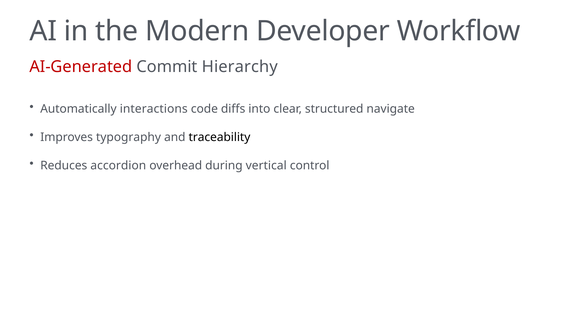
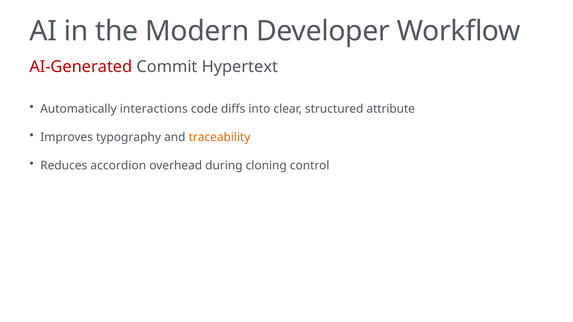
Hierarchy: Hierarchy -> Hypertext (240, 67)
navigate: navigate -> attribute (391, 109)
traceability colour: black -> orange (219, 137)
vertical: vertical -> cloning (266, 166)
